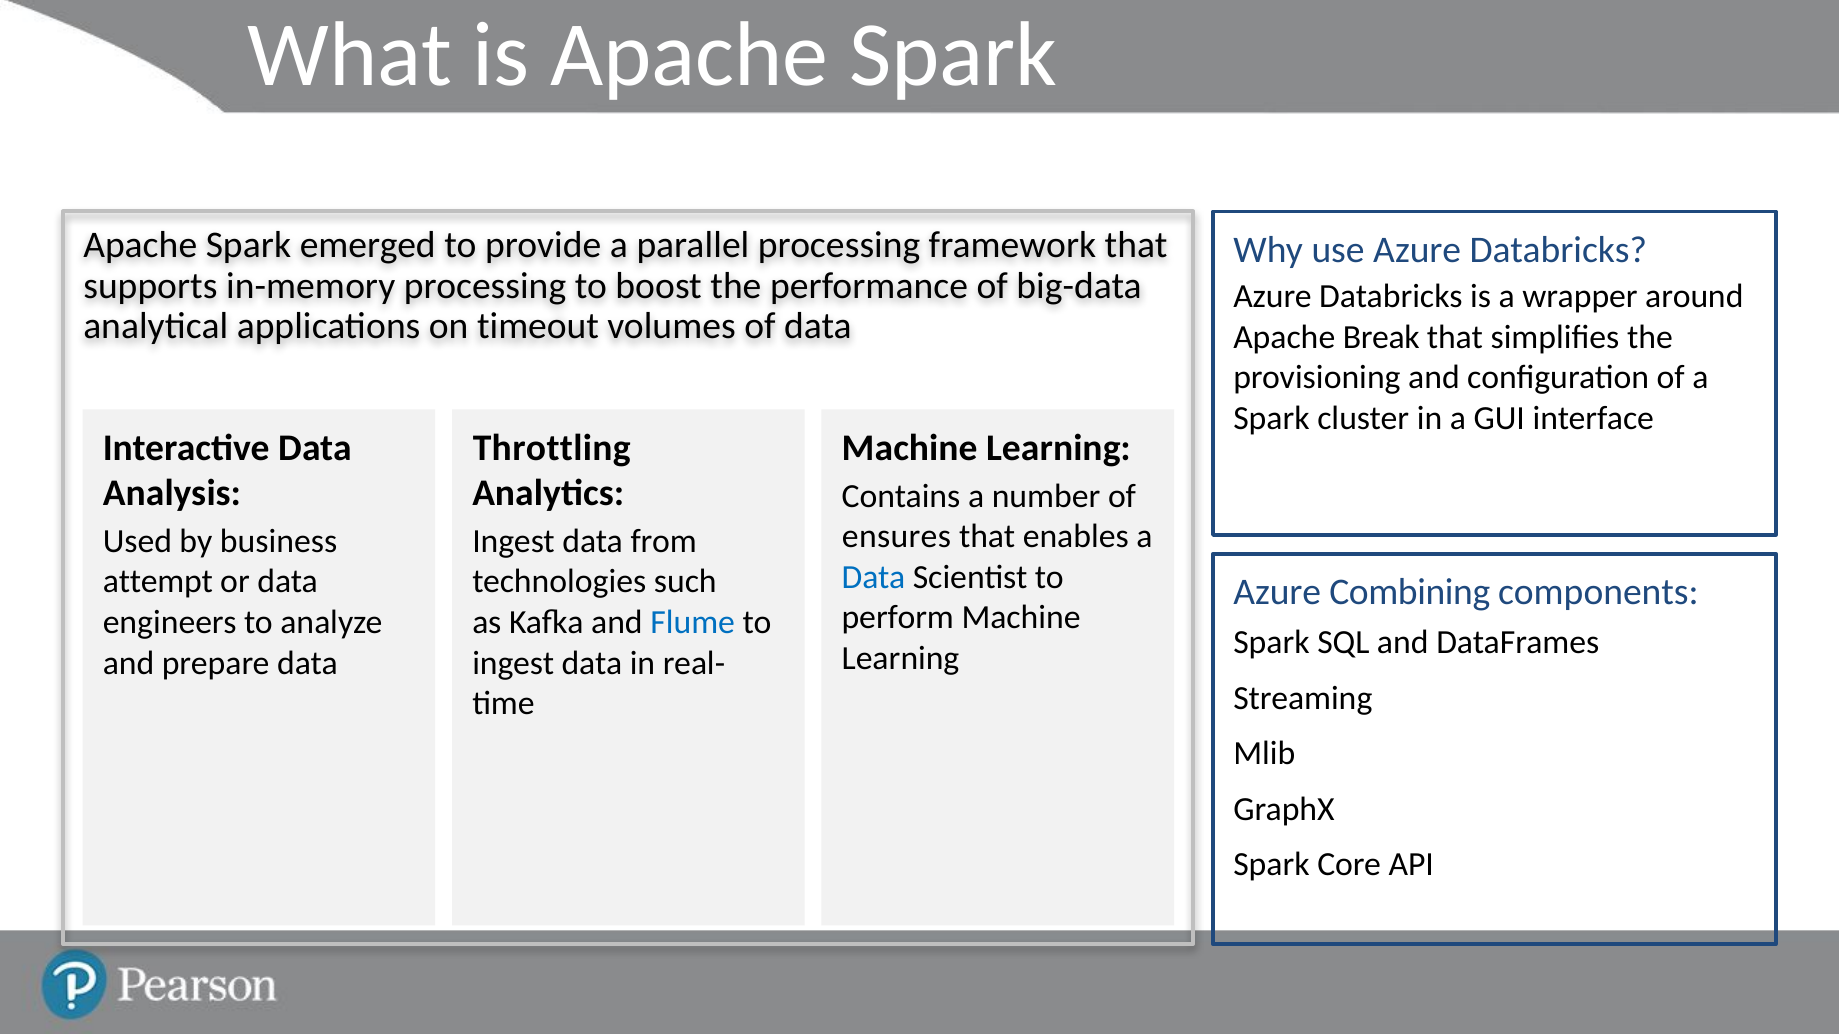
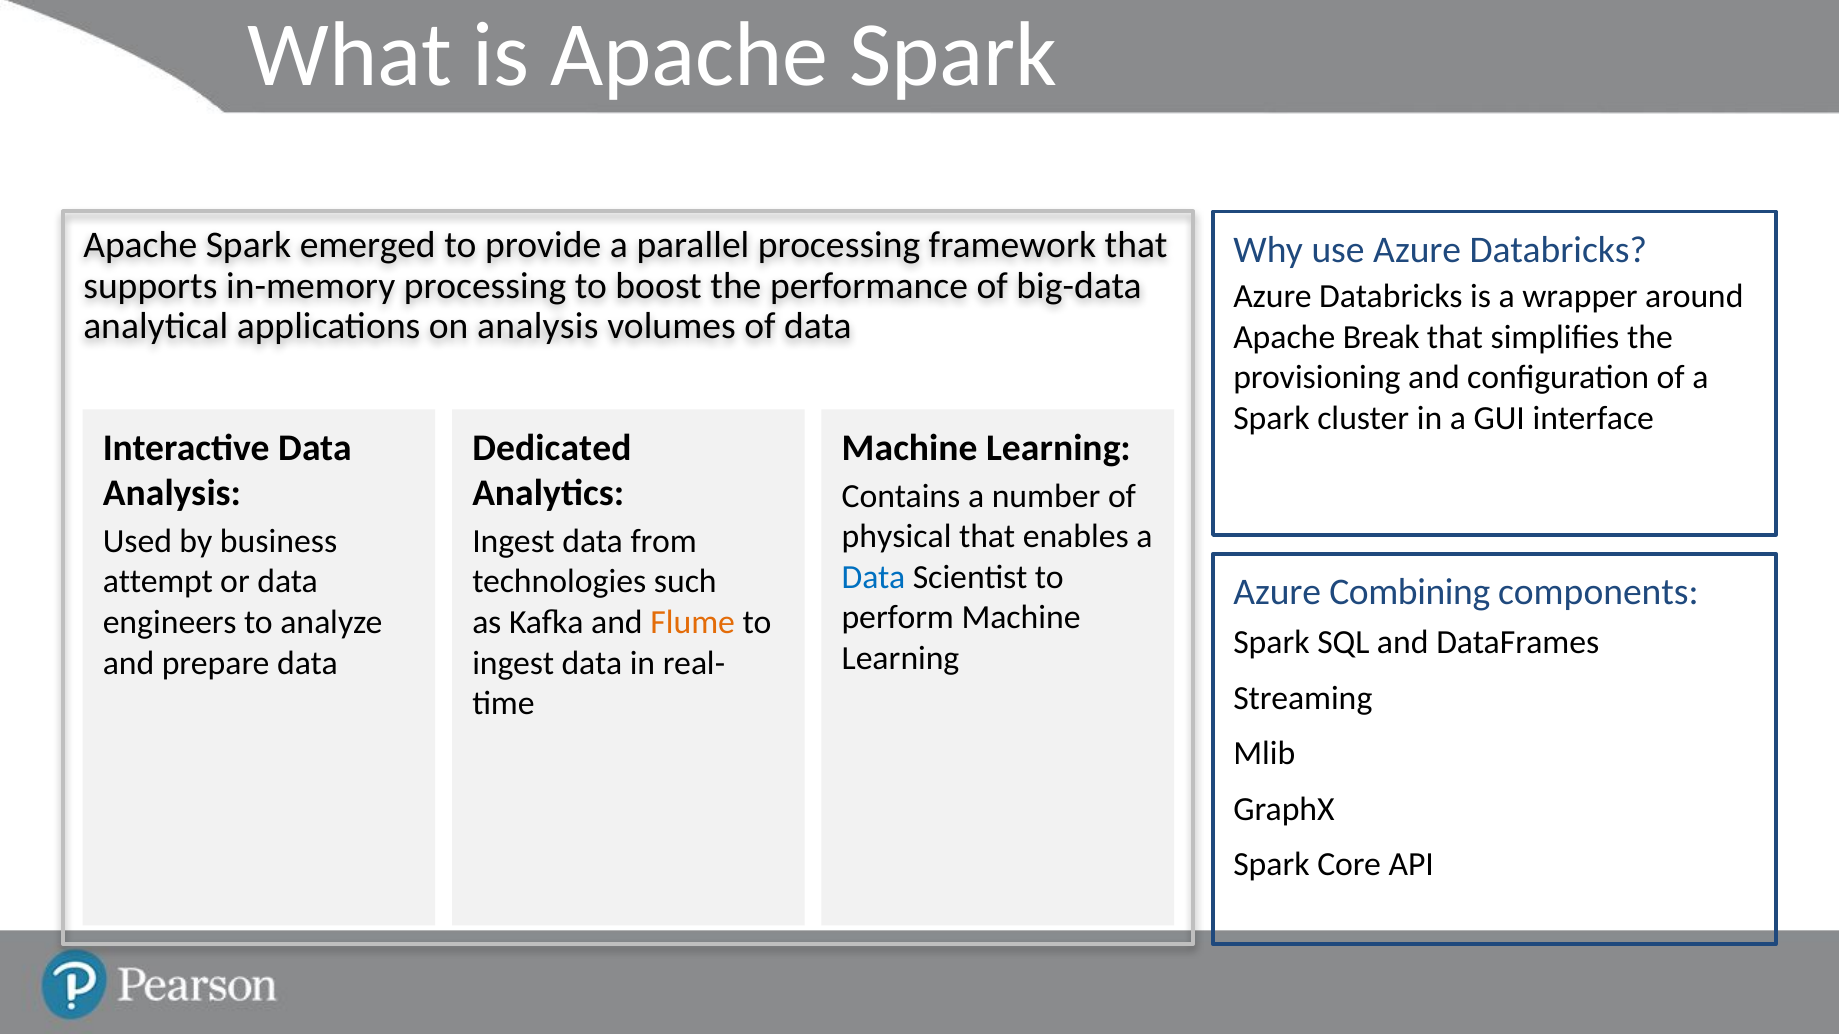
on timeout: timeout -> analysis (538, 326)
Throttling: Throttling -> Dedicated (552, 448)
ensures: ensures -> physical (897, 537)
Flume colour: blue -> orange (693, 623)
